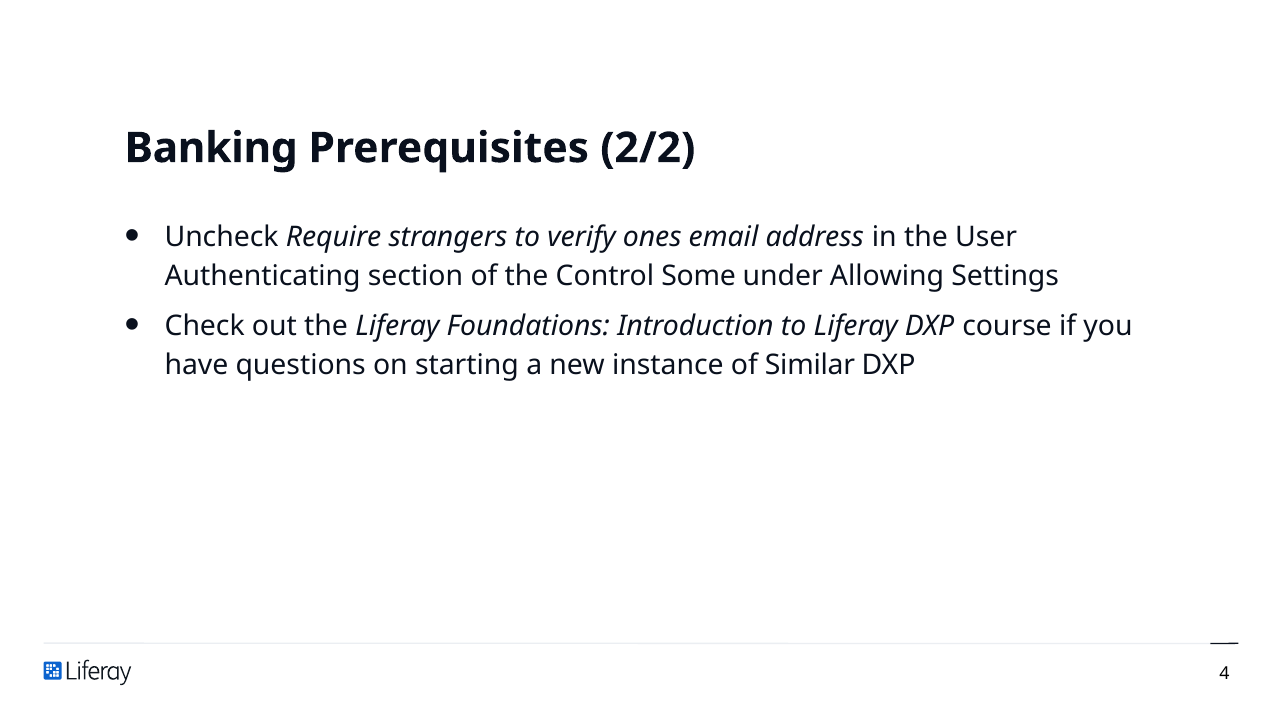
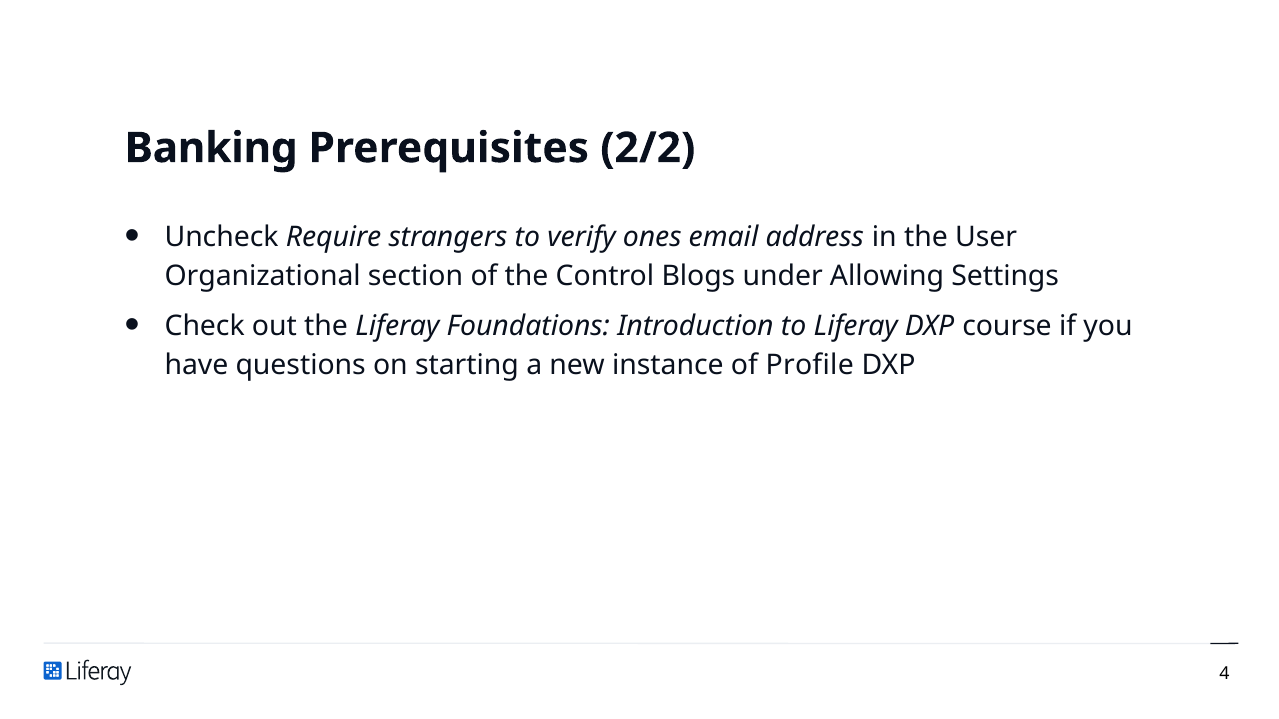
Authenticating: Authenticating -> Organizational (263, 276)
Some: Some -> Blogs (698, 276)
Similar: Similar -> Profile (810, 365)
